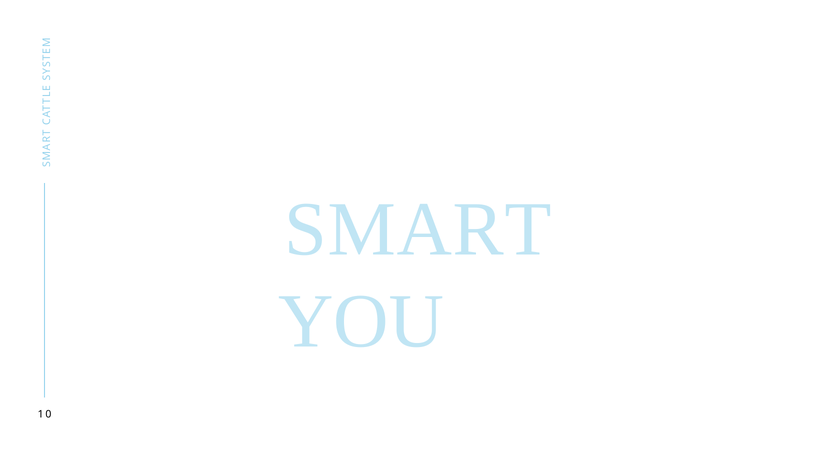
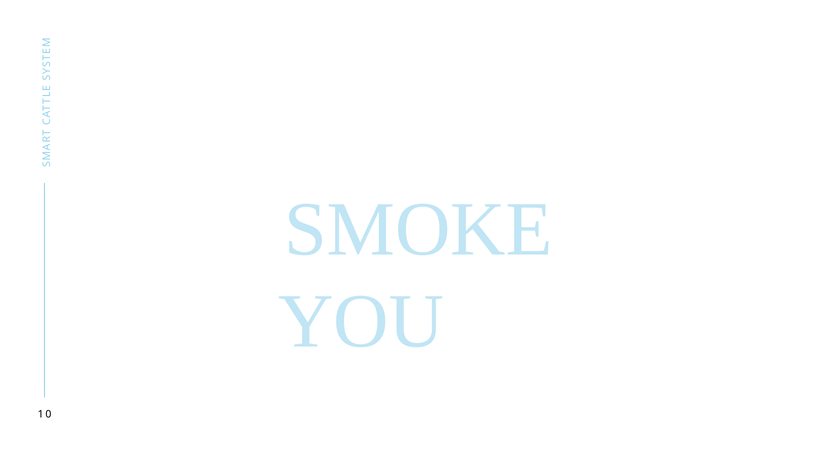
SMART: SMART -> SMOKE (418, 229)
